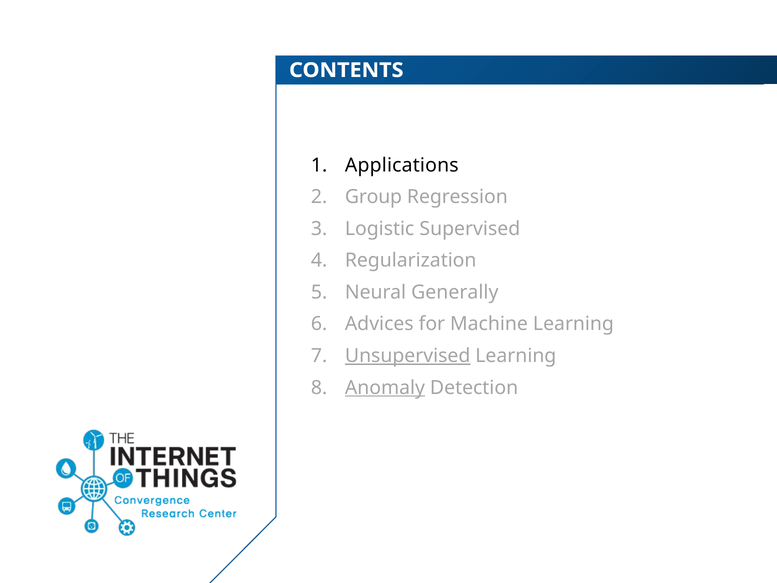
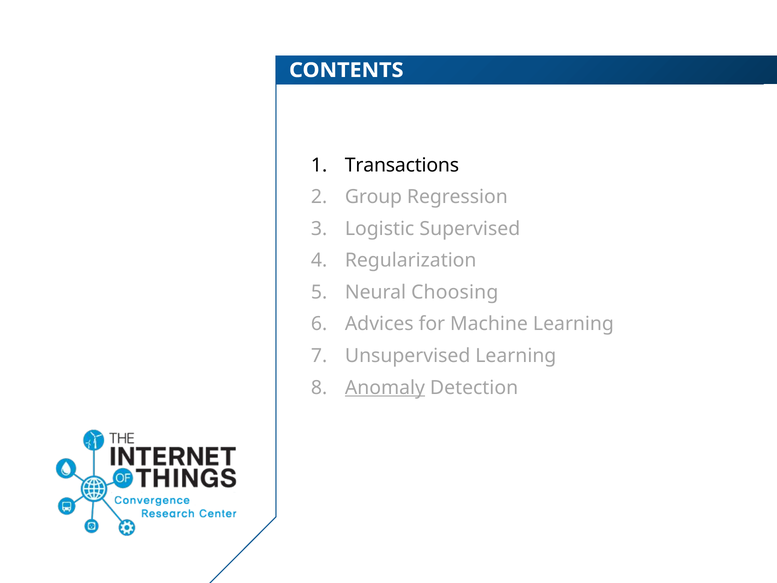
Applications: Applications -> Transactions (402, 165)
Generally: Generally -> Choosing (455, 292)
Unsupervised underline: present -> none (408, 356)
